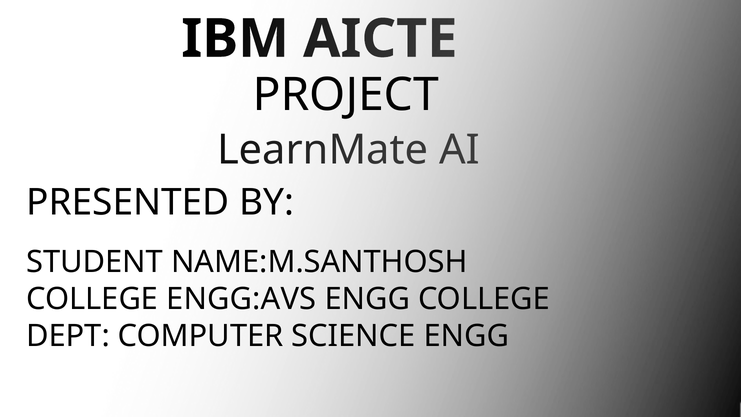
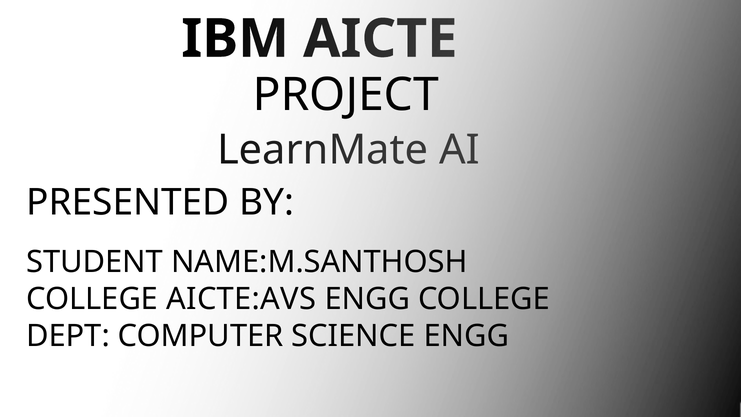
ENGG:AVS: ENGG:AVS -> AICTE:AVS (241, 299)
